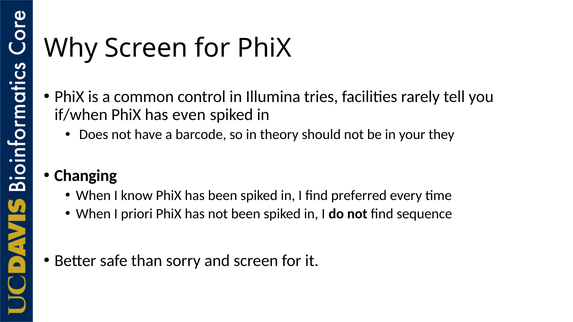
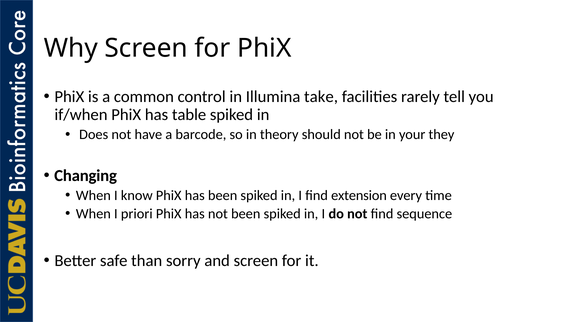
tries: tries -> take (321, 97)
even: even -> table (189, 115)
preferred: preferred -> extension (359, 196)
